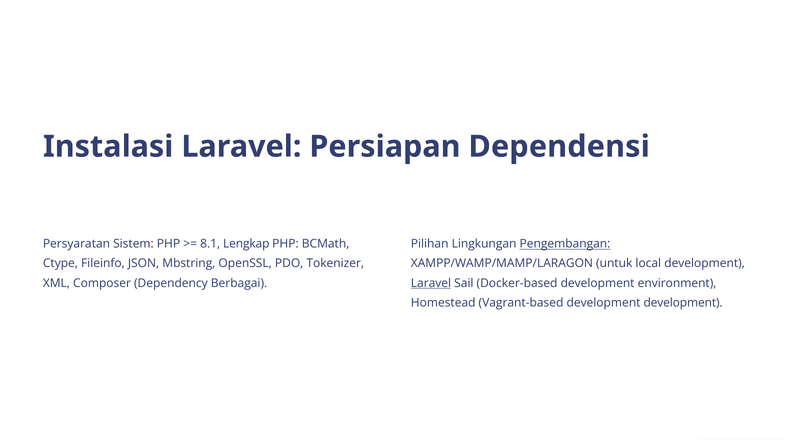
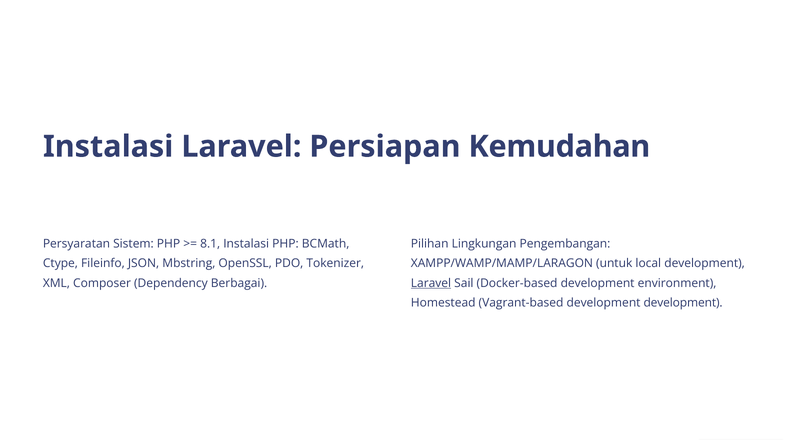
Dependensi: Dependensi -> Kemudahan (559, 147)
8.1 Lengkap: Lengkap -> Instalasi (246, 244)
Pengembangan underline: present -> none (565, 244)
